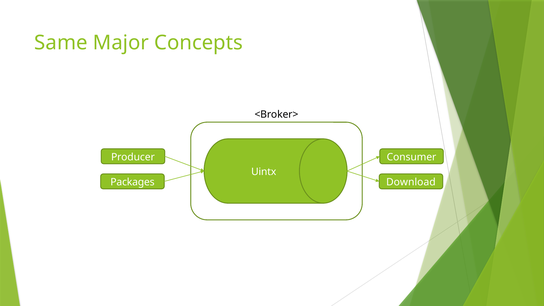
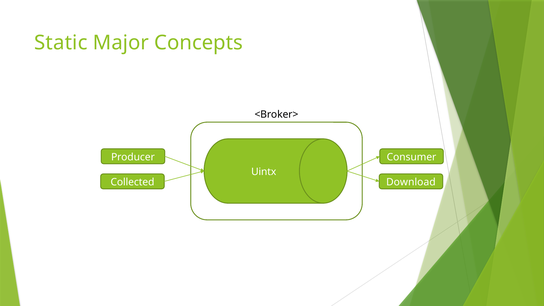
Same: Same -> Static (61, 43)
Packages: Packages -> Collected (132, 182)
